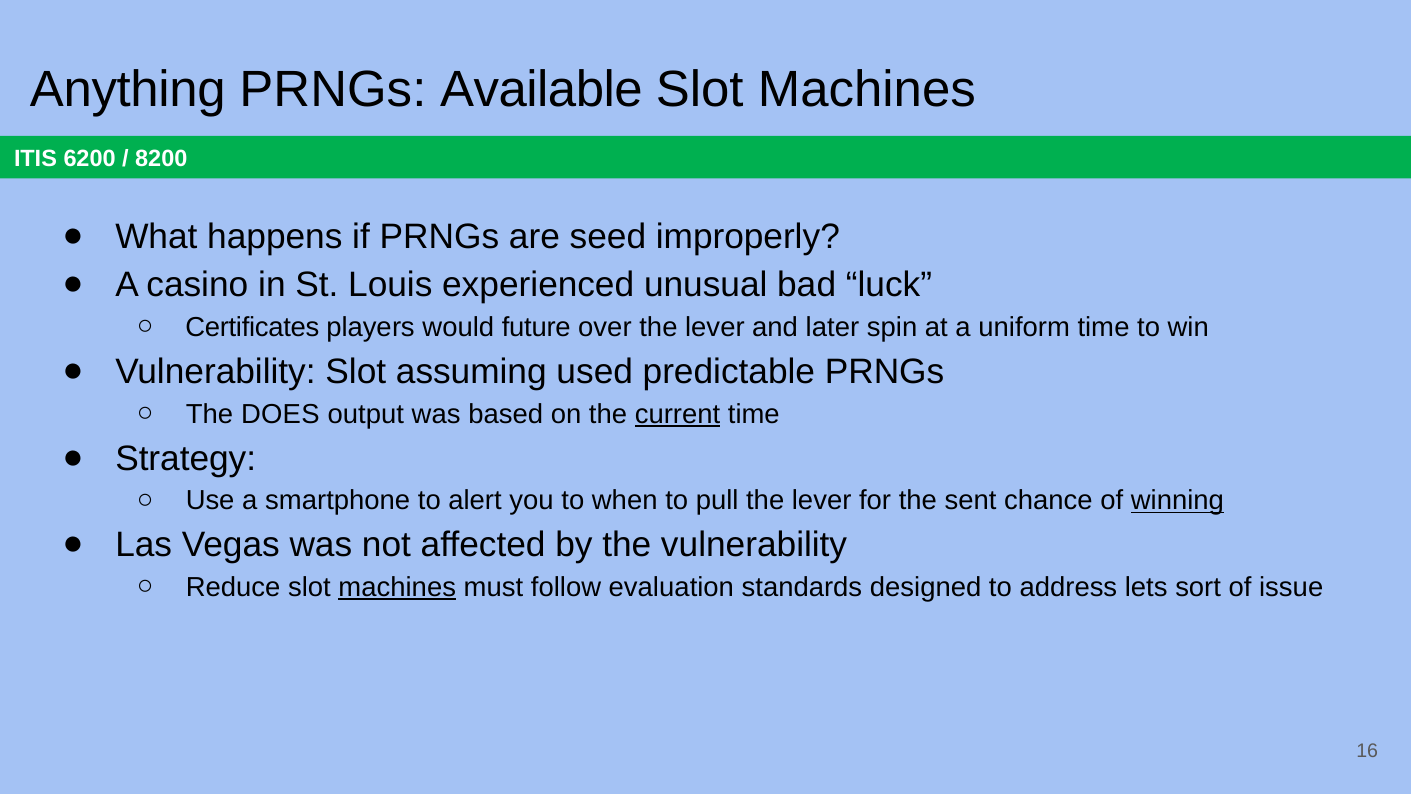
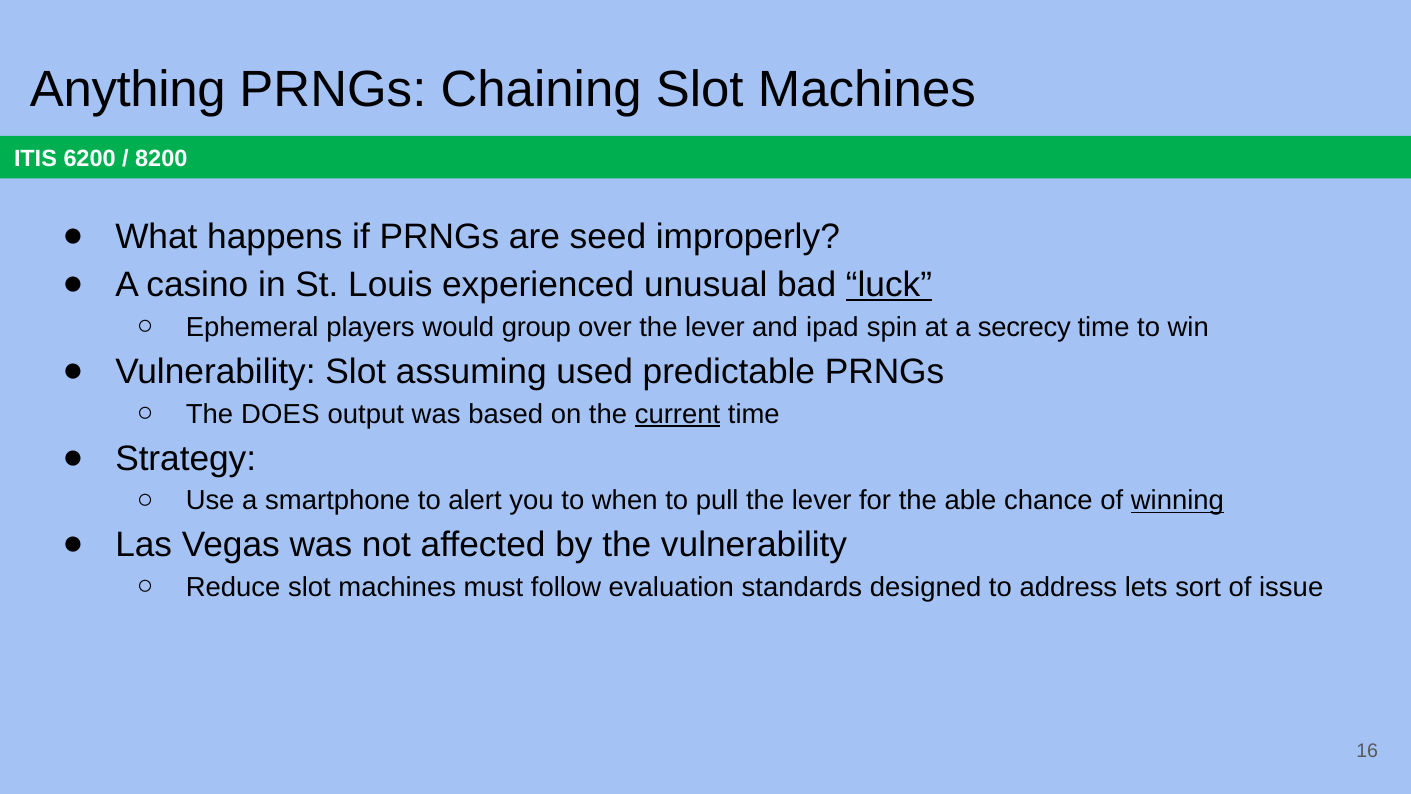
Available: Available -> Chaining (541, 90)
luck underline: none -> present (889, 285)
Certificates: Certificates -> Ephemeral (252, 327)
future: future -> group (536, 327)
later: later -> ipad (832, 327)
uniform: uniform -> secrecy (1024, 327)
sent: sent -> able (970, 500)
machines underline: present -> none (397, 587)
